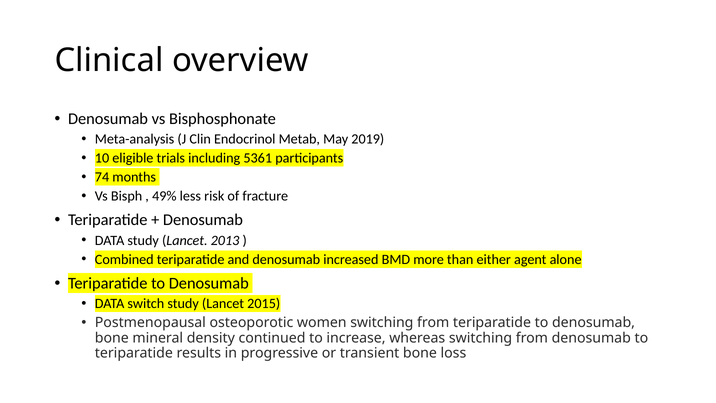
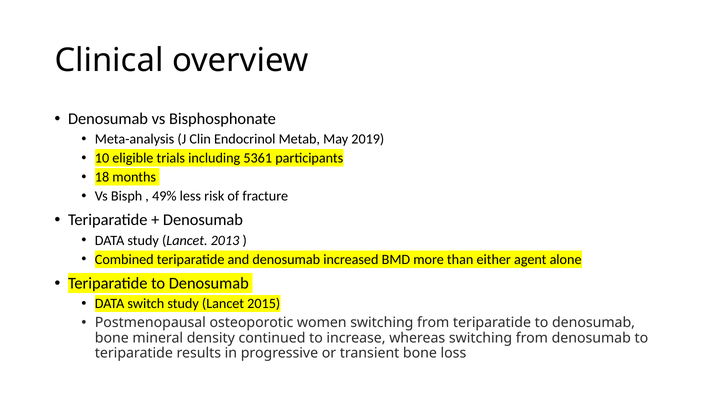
74: 74 -> 18 (102, 177)
